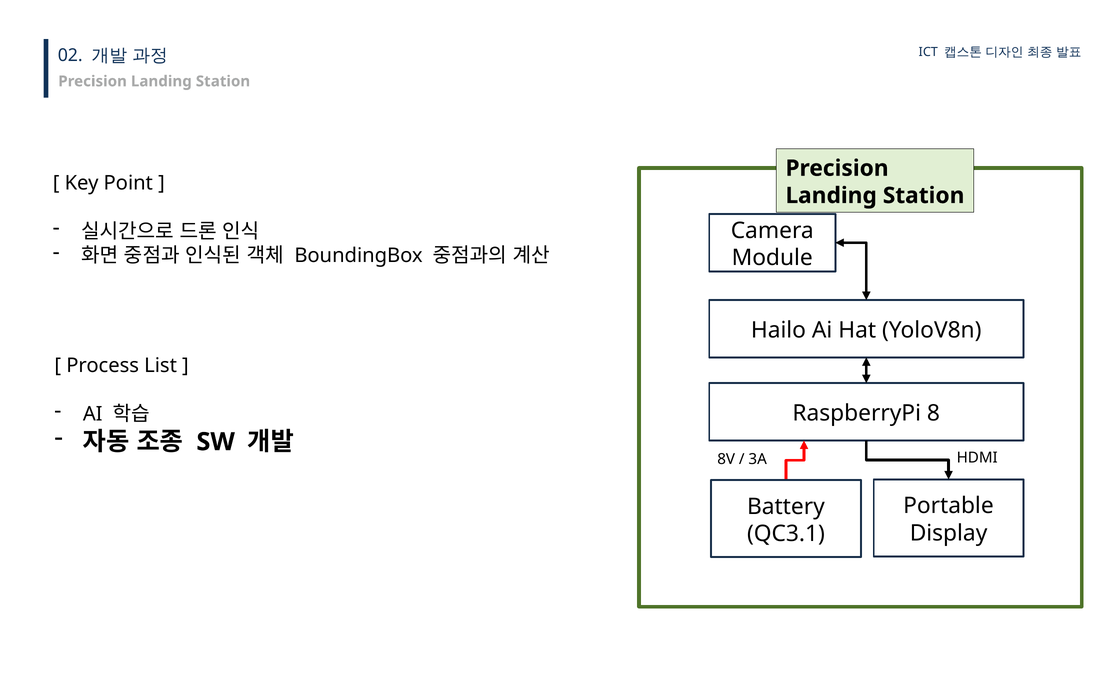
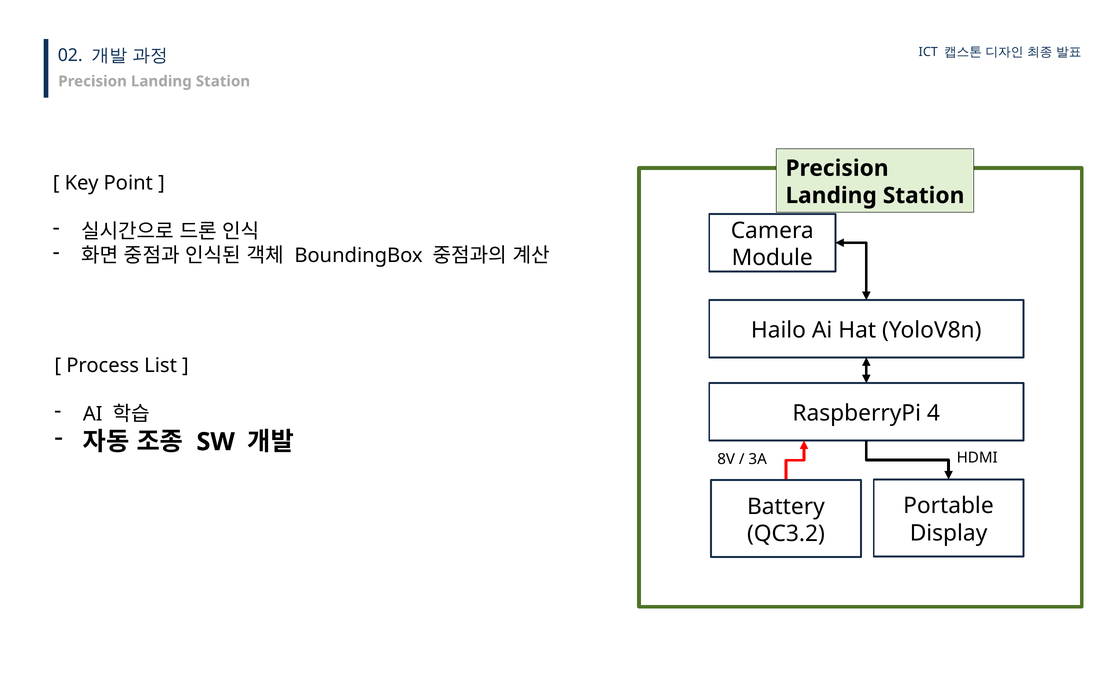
8: 8 -> 4 (933, 413)
QC3.1: QC3.1 -> QC3.2 (786, 534)
